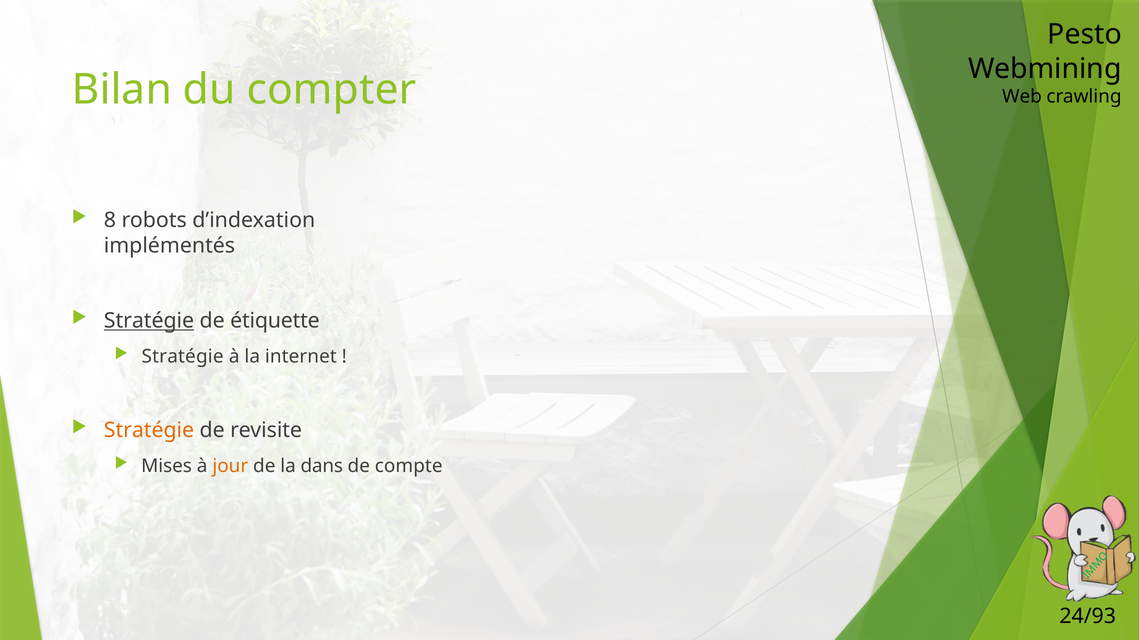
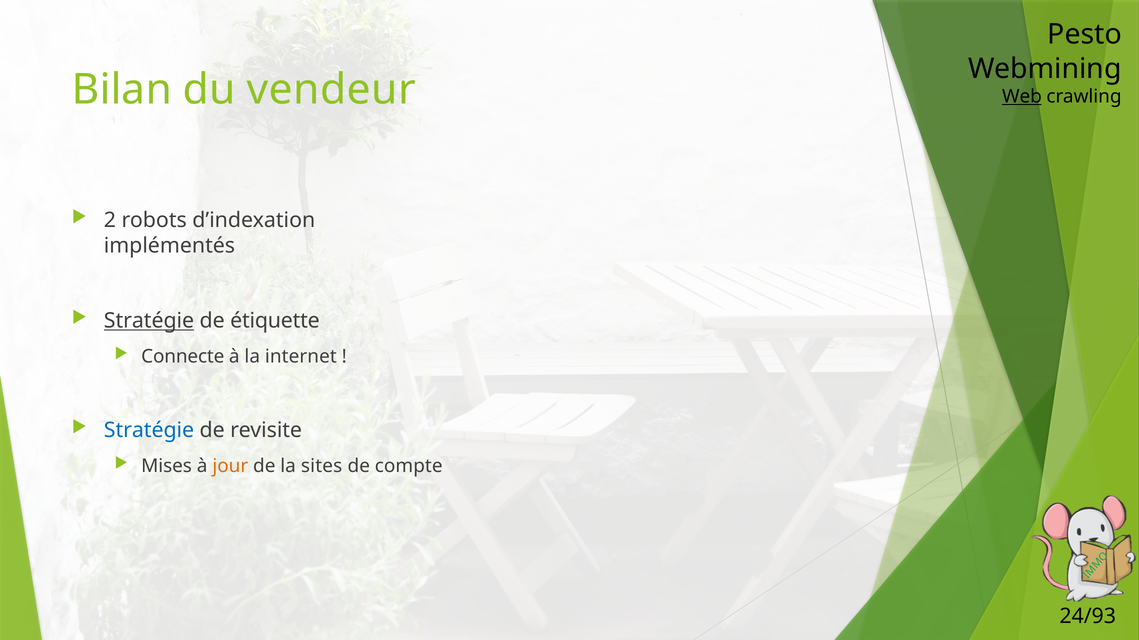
compter: compter -> vendeur (331, 90)
Web underline: none -> present (1022, 97)
8: 8 -> 2 (110, 220)
Stratégie: Stratégie -> Connecte (183, 357)
Stratégie colour: orange -> blue (149, 431)
dans: dans -> sites (322, 467)
